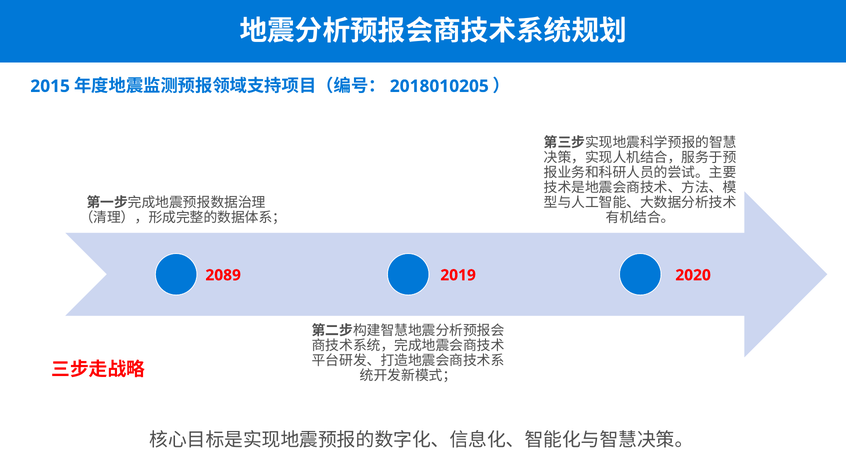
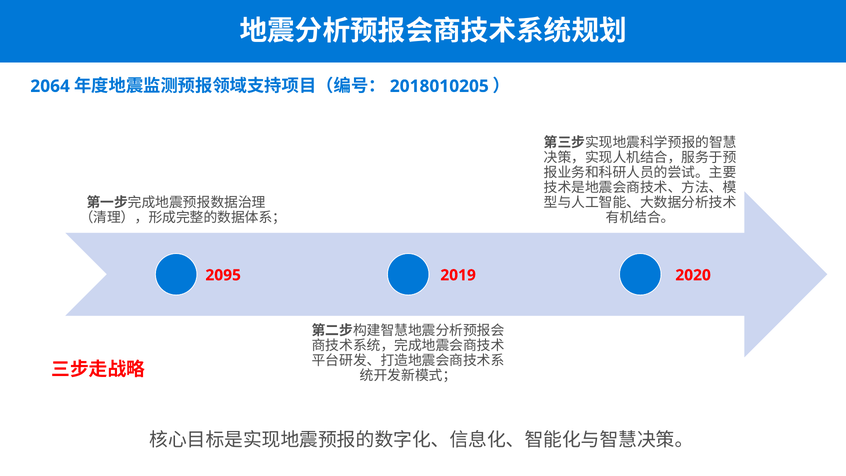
2015: 2015 -> 2064 (50, 86)
2089: 2089 -> 2095 (223, 275)
